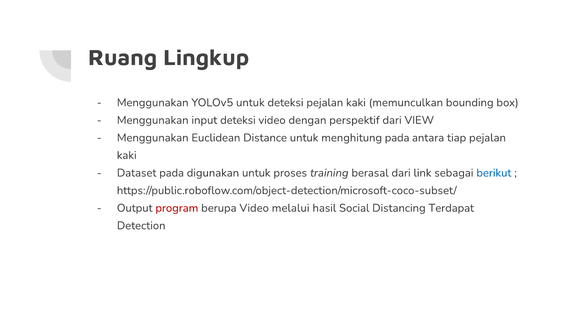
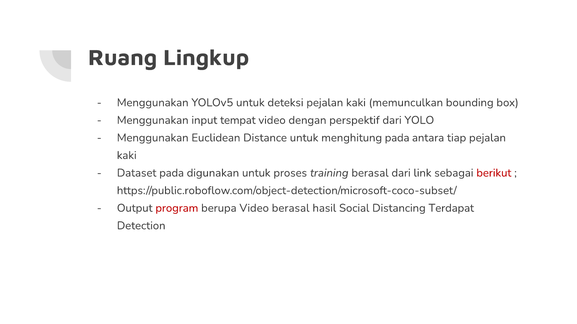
input deteksi: deteksi -> tempat (238, 120)
VIEW: VIEW -> YOLO (419, 120)
berikut colour: blue -> red (494, 173)
Video melalui: melalui -> berasal (291, 208)
